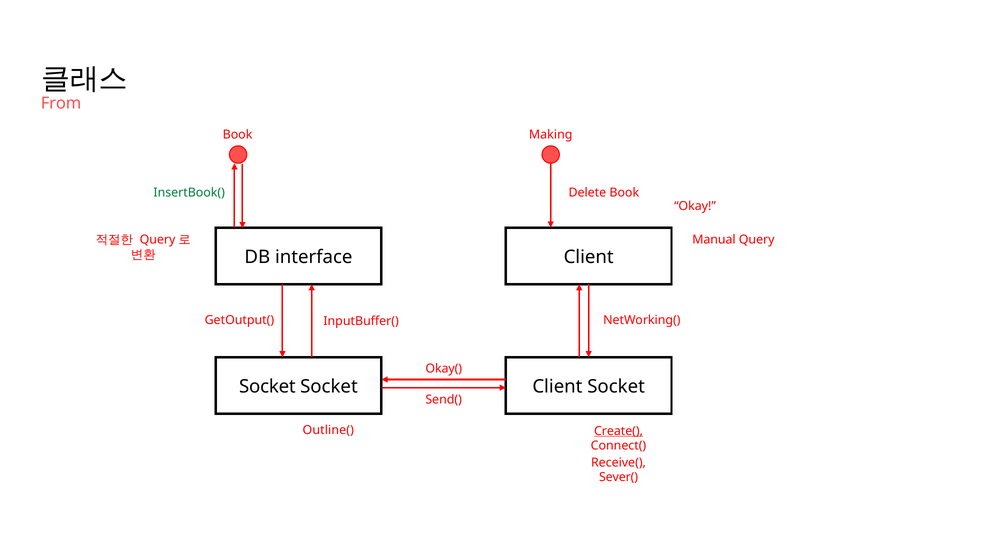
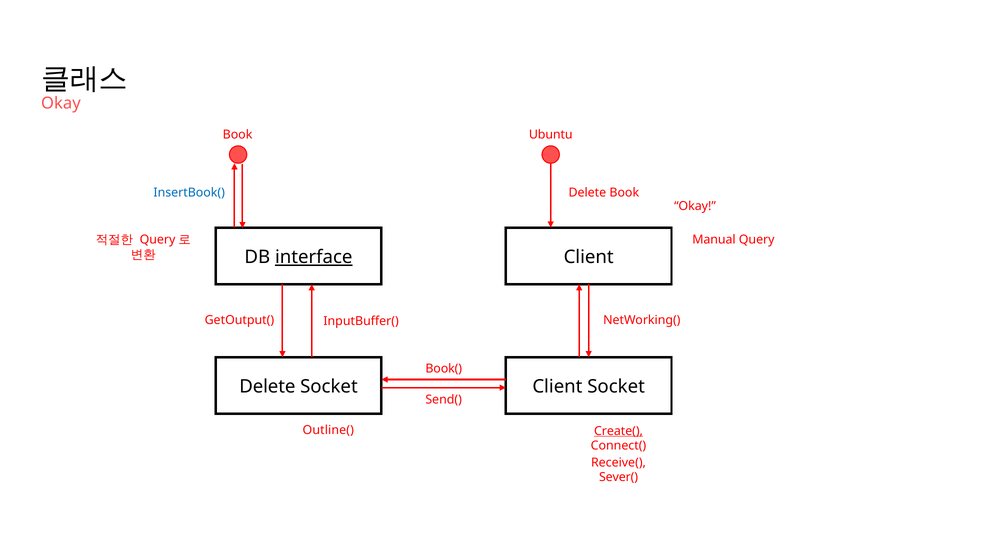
From: From -> Okay (61, 103)
Making: Making -> Ubuntu (551, 135)
InsertBook( colour: green -> blue (189, 193)
interface underline: none -> present (314, 257)
Okay(: Okay( -> Book( (444, 369)
Socket: Socket -> Delete (267, 387)
